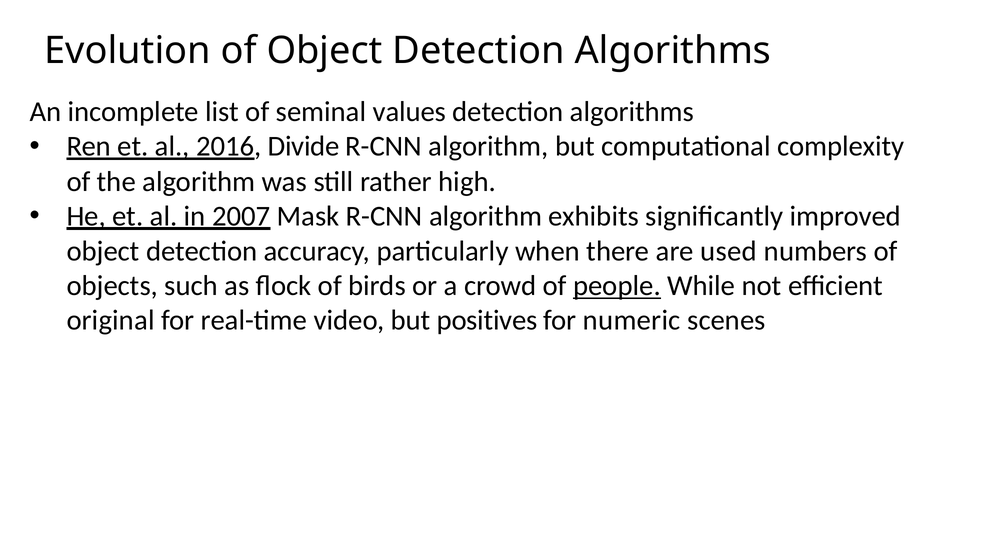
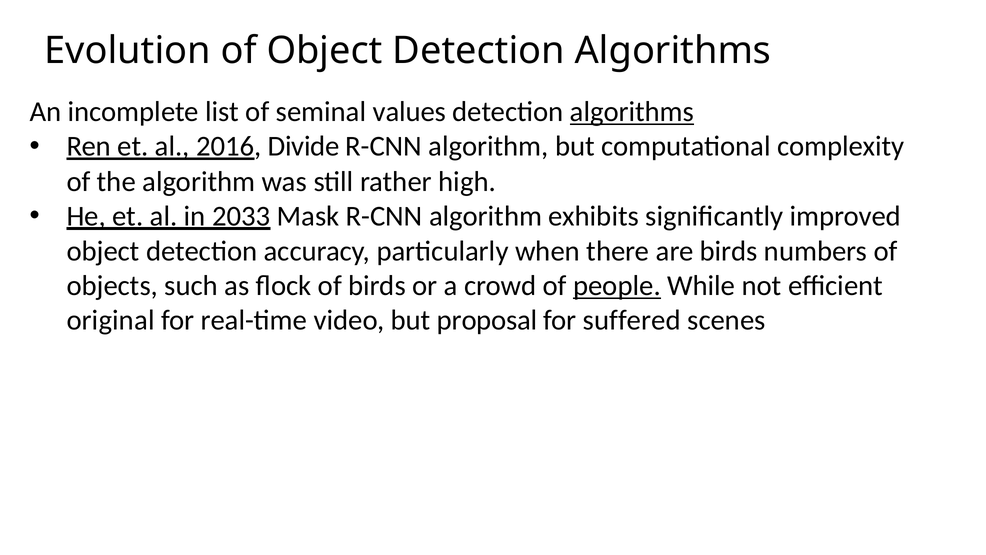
algorithms underline: none -> present (632, 112)
2007: 2007 -> 2033 (241, 216)
are used: used -> birds (729, 251)
positives: positives -> proposal (487, 320)
numeric: numeric -> suffered (632, 320)
